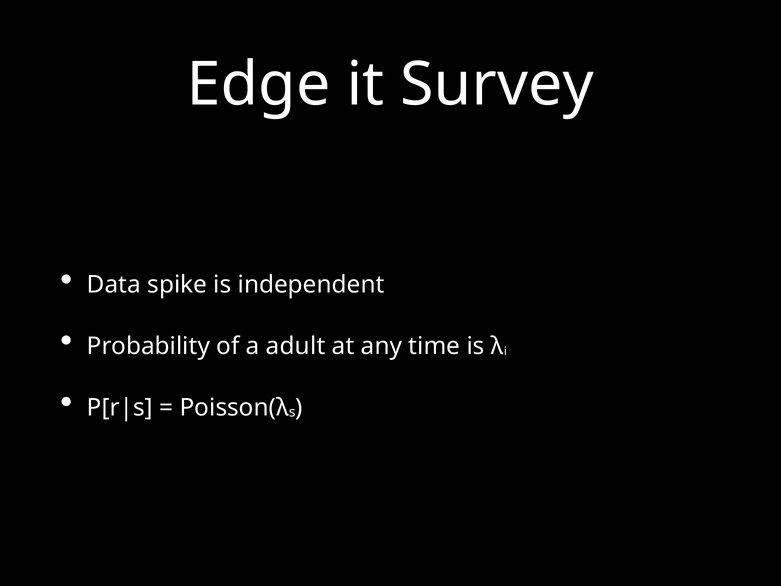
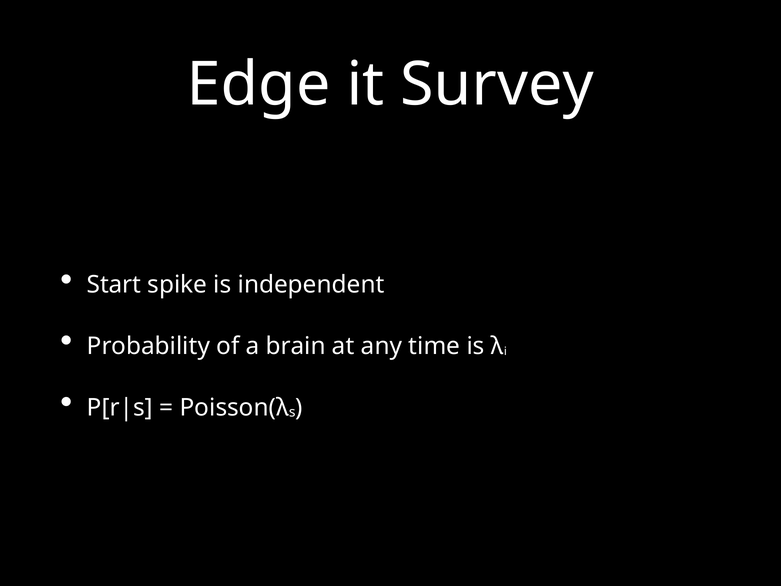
Data: Data -> Start (114, 285)
adult: adult -> brain (296, 346)
